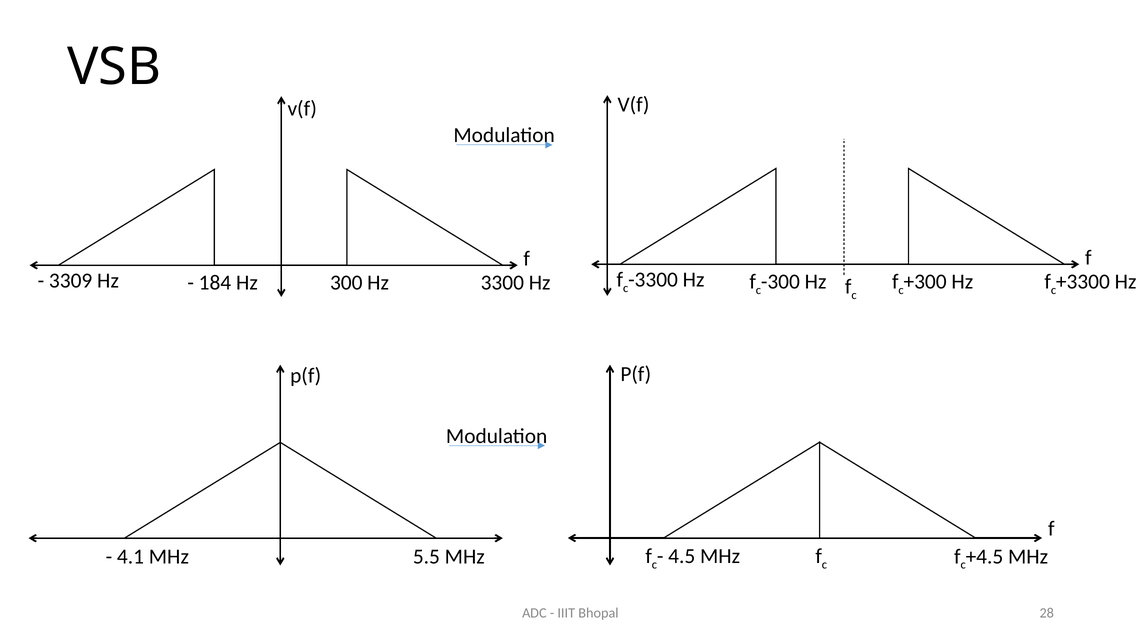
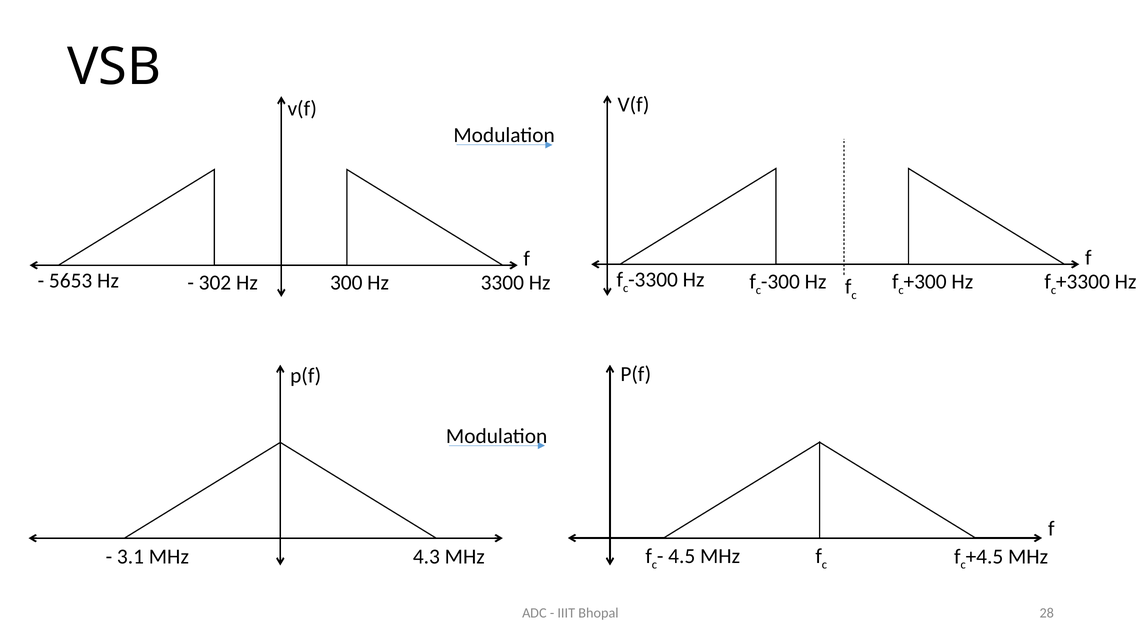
3309: 3309 -> 5653 (71, 281)
184: 184 -> 302 (215, 283)
4.1: 4.1 -> 3.1 (130, 556)
5.5: 5.5 -> 4.3 (426, 557)
